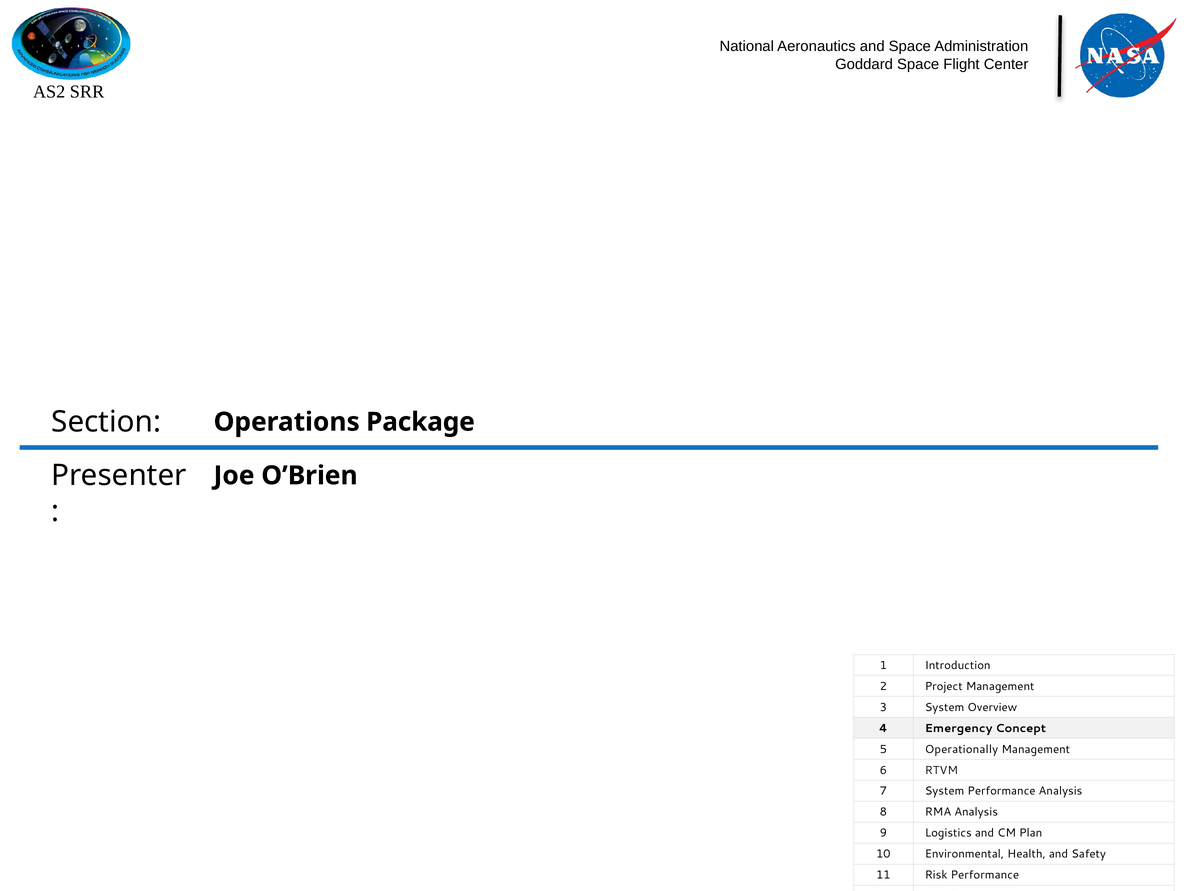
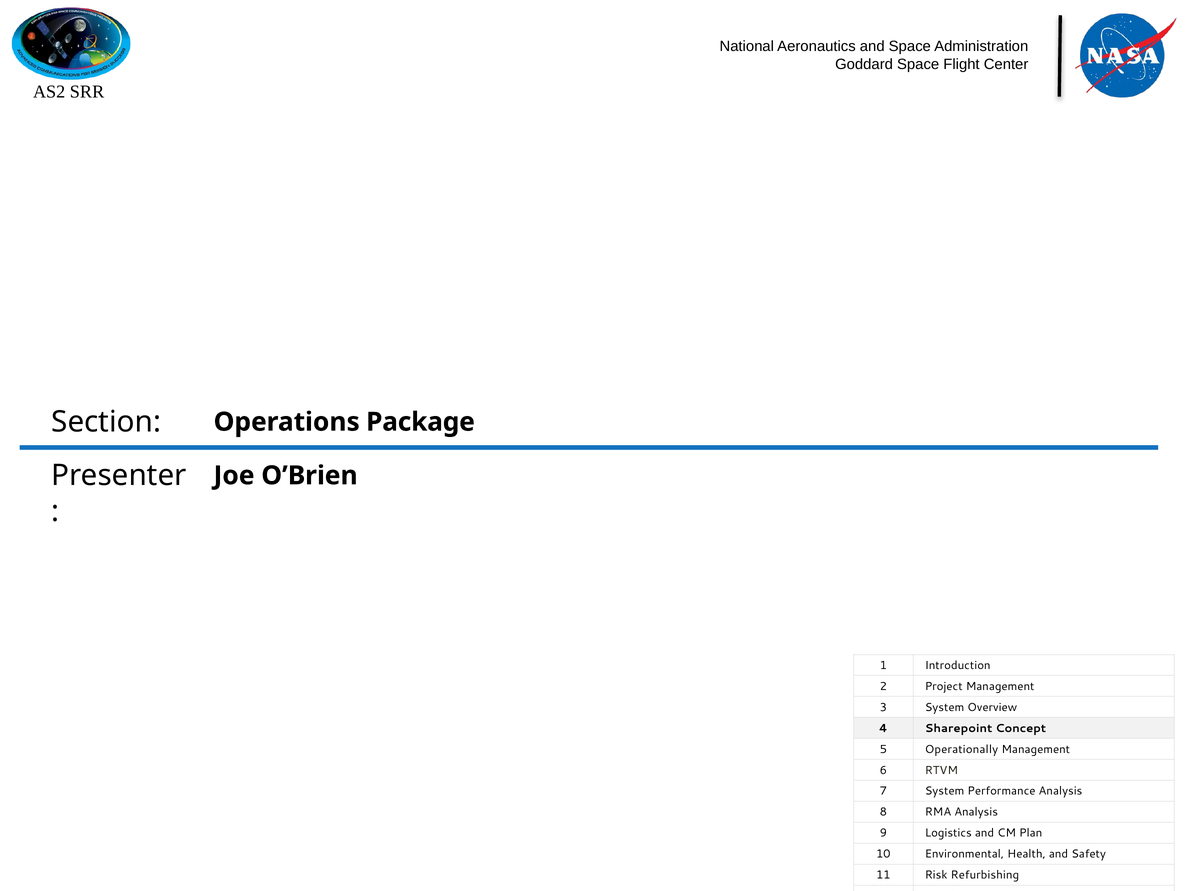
Emergency: Emergency -> Sharepoint (959, 728)
Risk Performance: Performance -> Refurbishing (985, 875)
